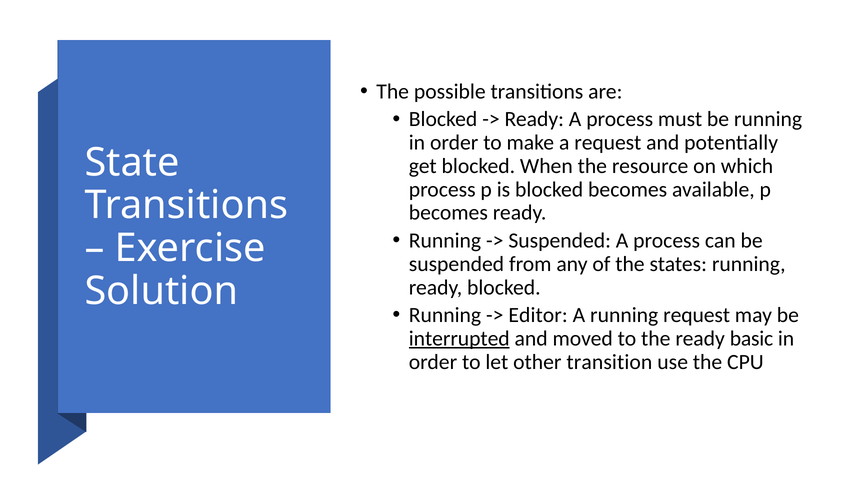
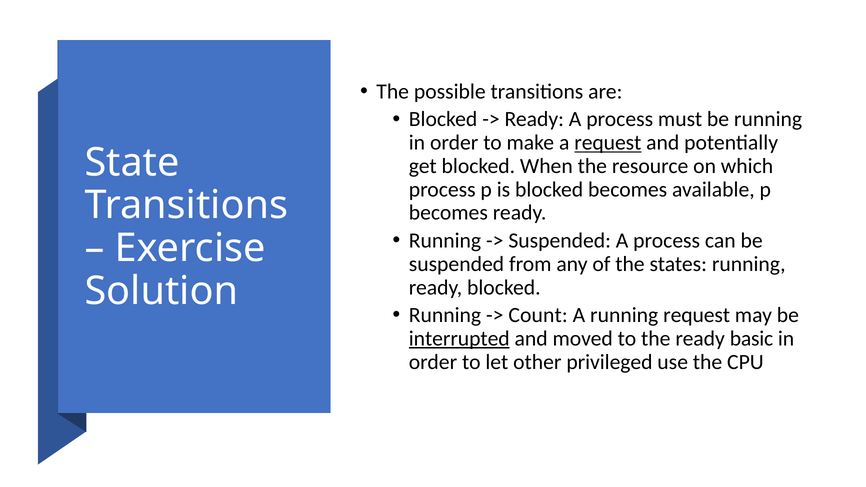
request underline: none -> present (608, 143)
Editor: Editor -> Count (538, 315)
transition: transition -> privileged (609, 362)
